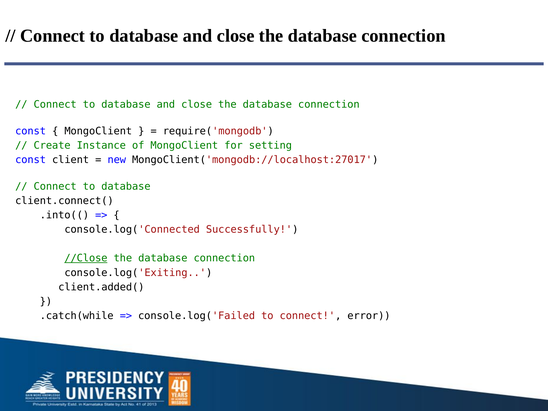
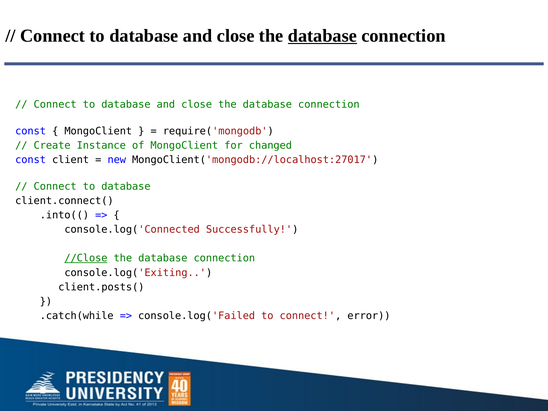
database underline: none -> present (322, 36)
setting: setting -> changed (270, 145)
client.added(: client.added( -> client.posts( (101, 287)
